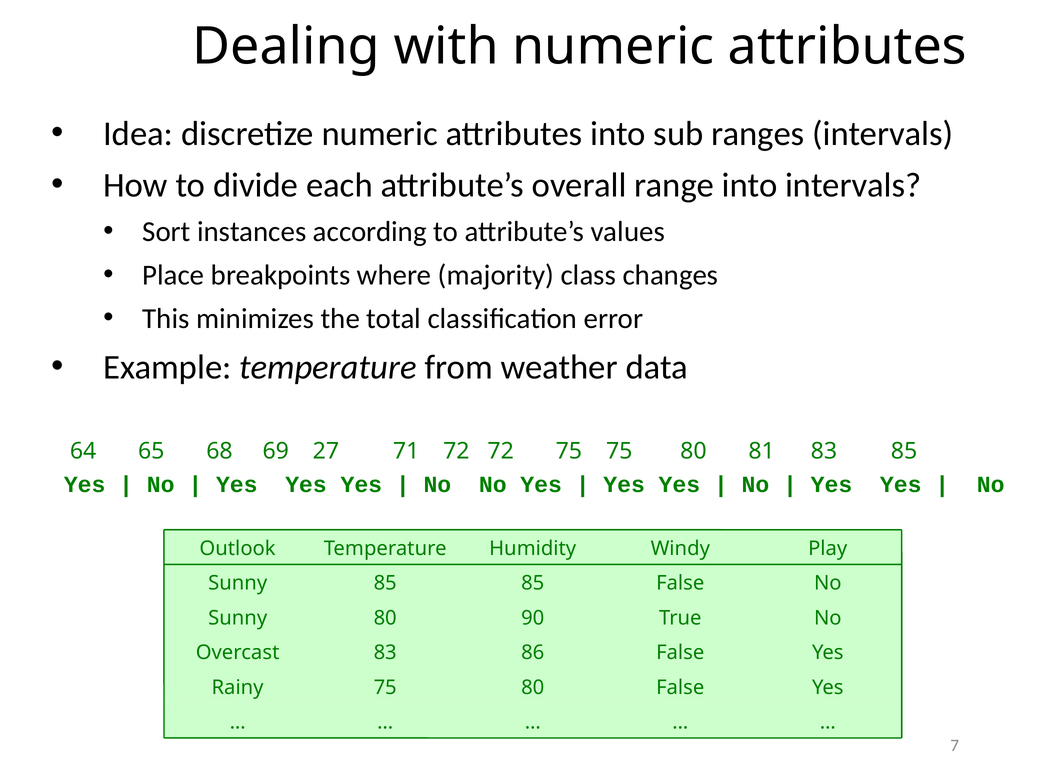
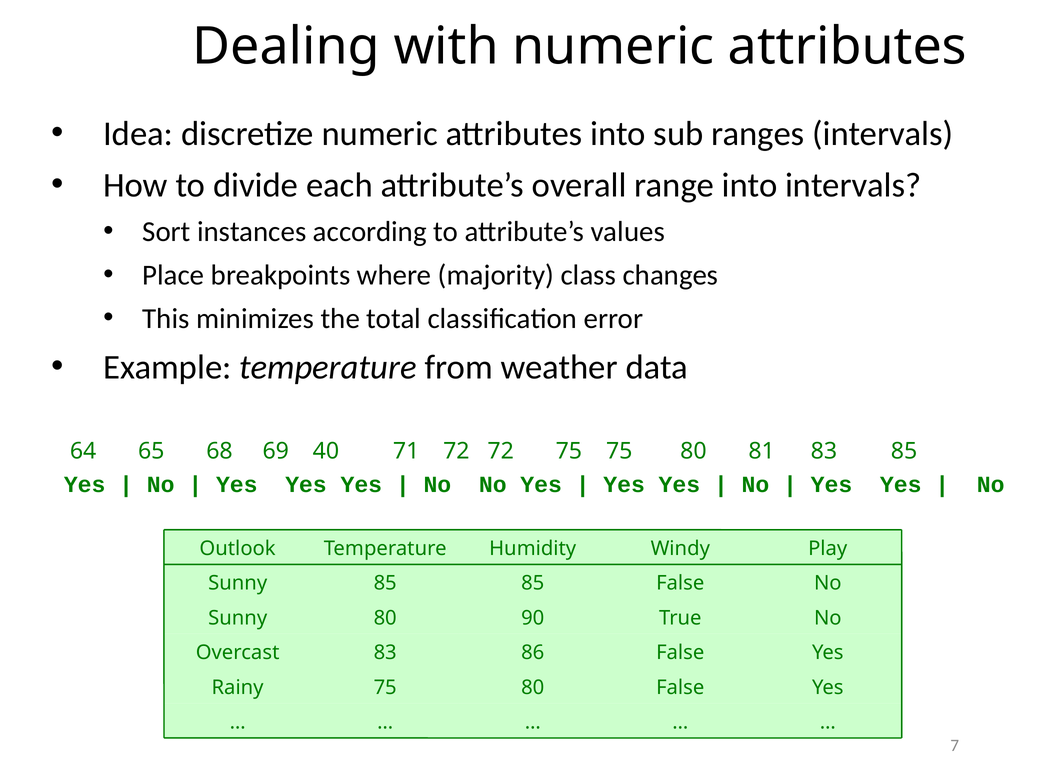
27: 27 -> 40 (326, 451)
